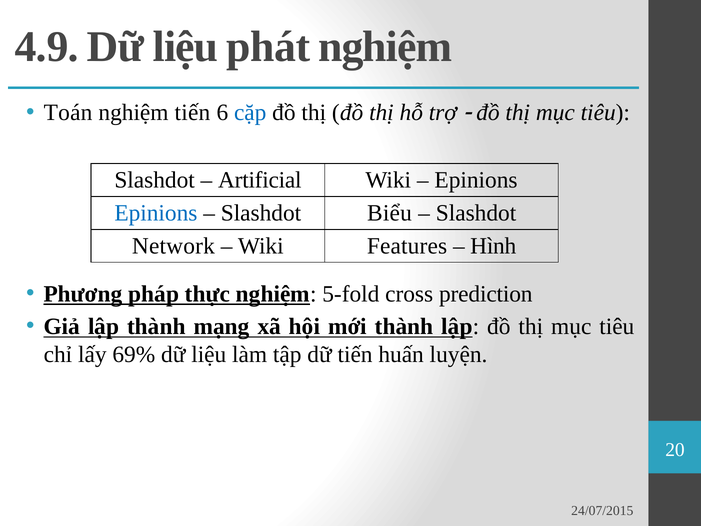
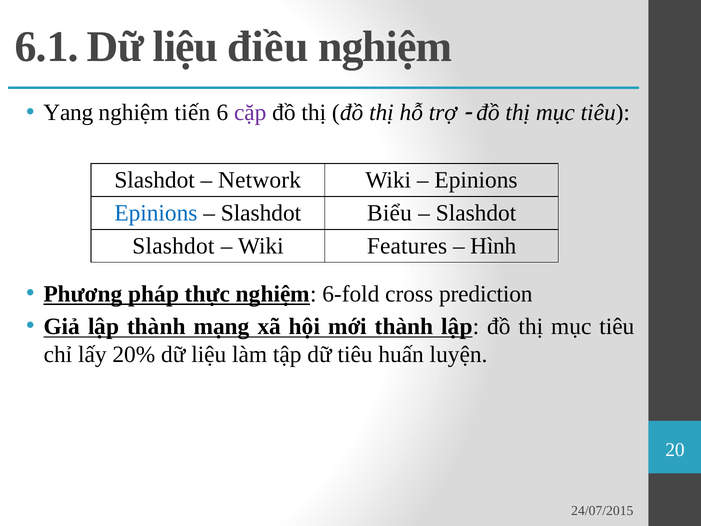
4.9: 4.9 -> 6.1 (47, 47)
phát: phát -> điều (268, 47)
Toán: Toán -> Yang (68, 113)
cặp colour: blue -> purple (250, 113)
Artificial: Artificial -> Network (260, 180)
Network: Network -> Slashdot (173, 246)
5-fold: 5-fold -> 6-fold (351, 294)
69%: 69% -> 20% (134, 354)
dữ tiến: tiến -> tiêu (355, 354)
